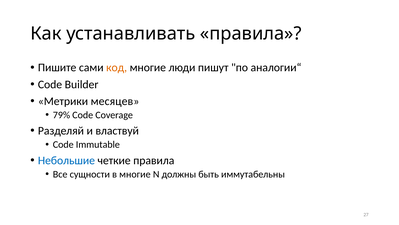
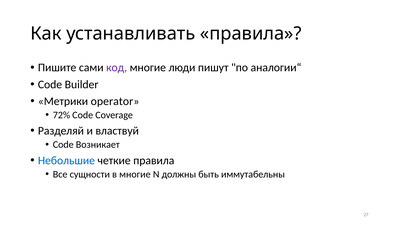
код colour: orange -> purple (117, 67)
месяцев: месяцев -> operator (115, 101)
79%: 79% -> 72% (61, 115)
Immutable: Immutable -> Возникает (98, 144)
